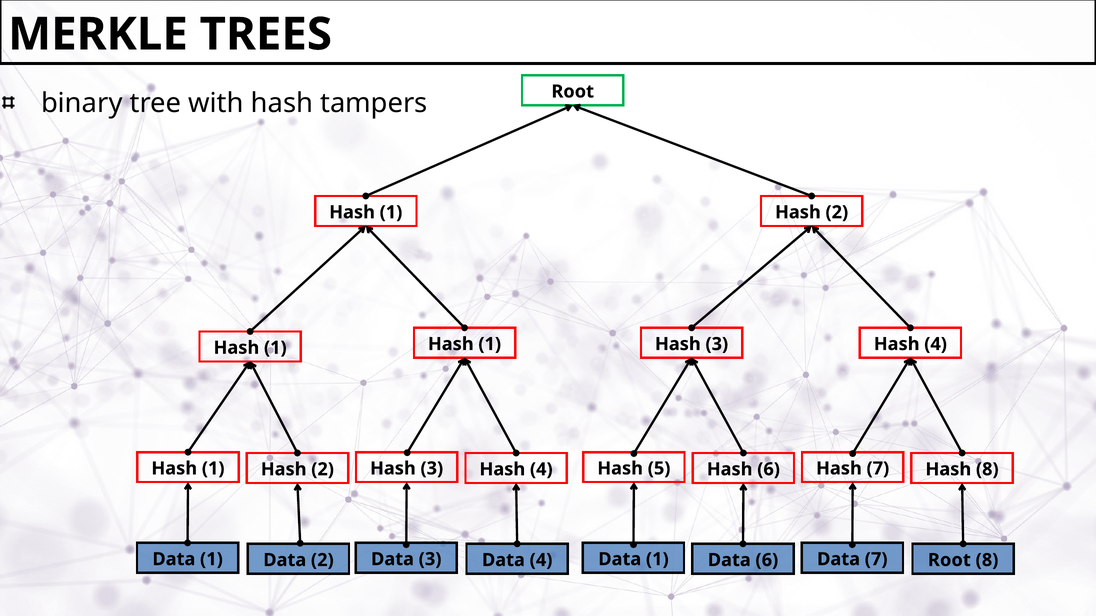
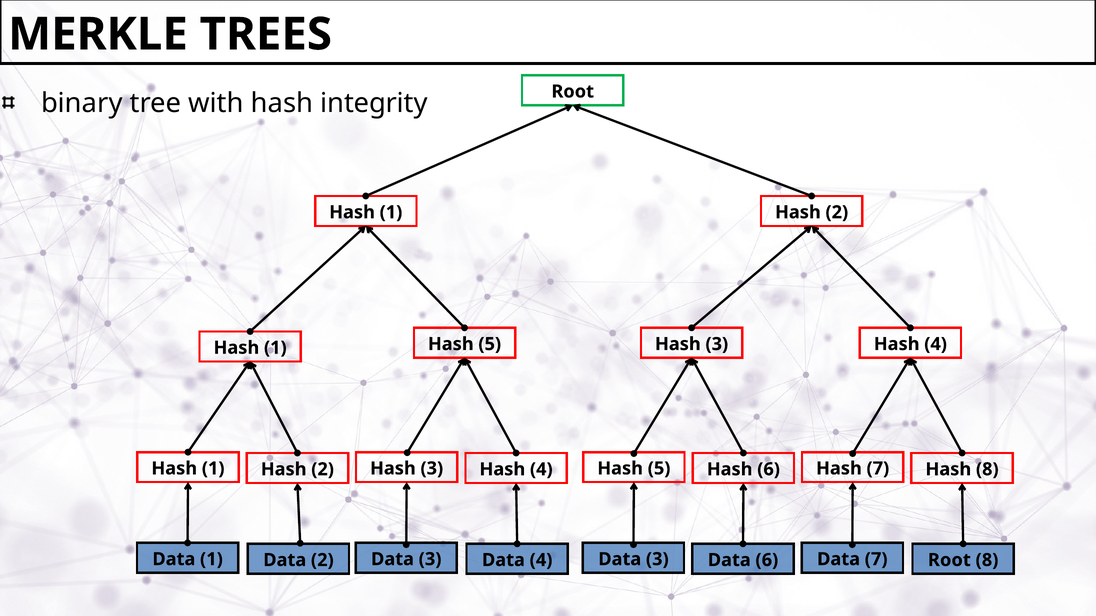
tampers: tampers -> integrity (374, 103)
1: 1 -> 5 (490, 344)
1: 1 -> 3 (657, 560)
